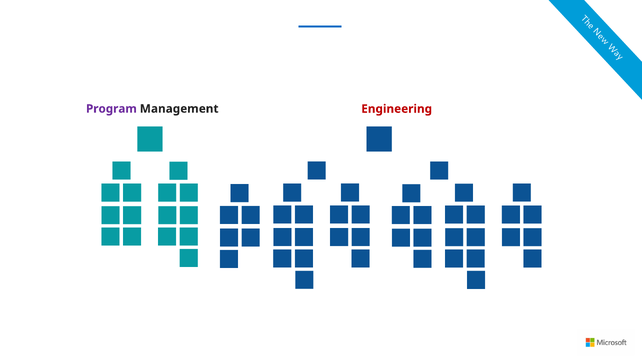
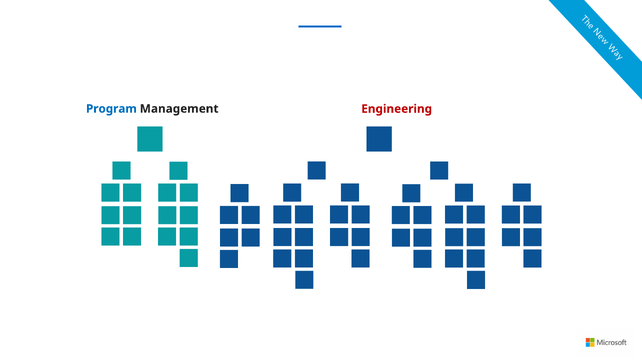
Program colour: purple -> blue (111, 109)
